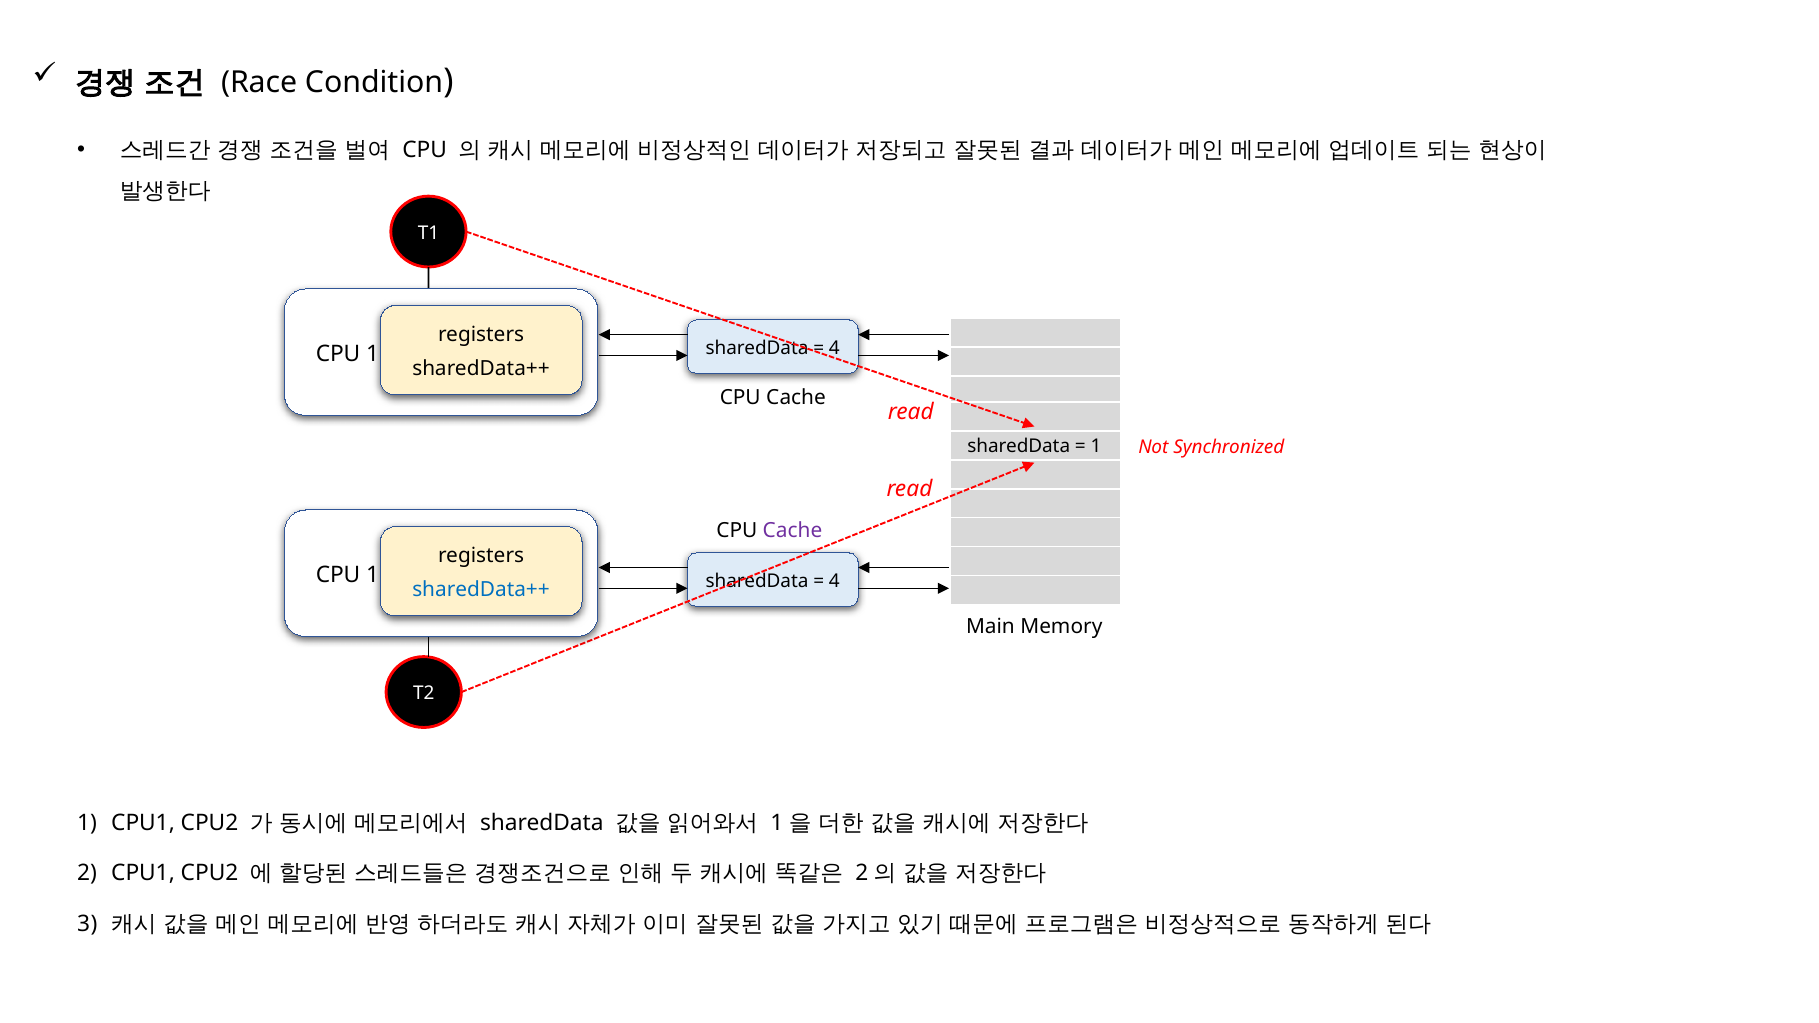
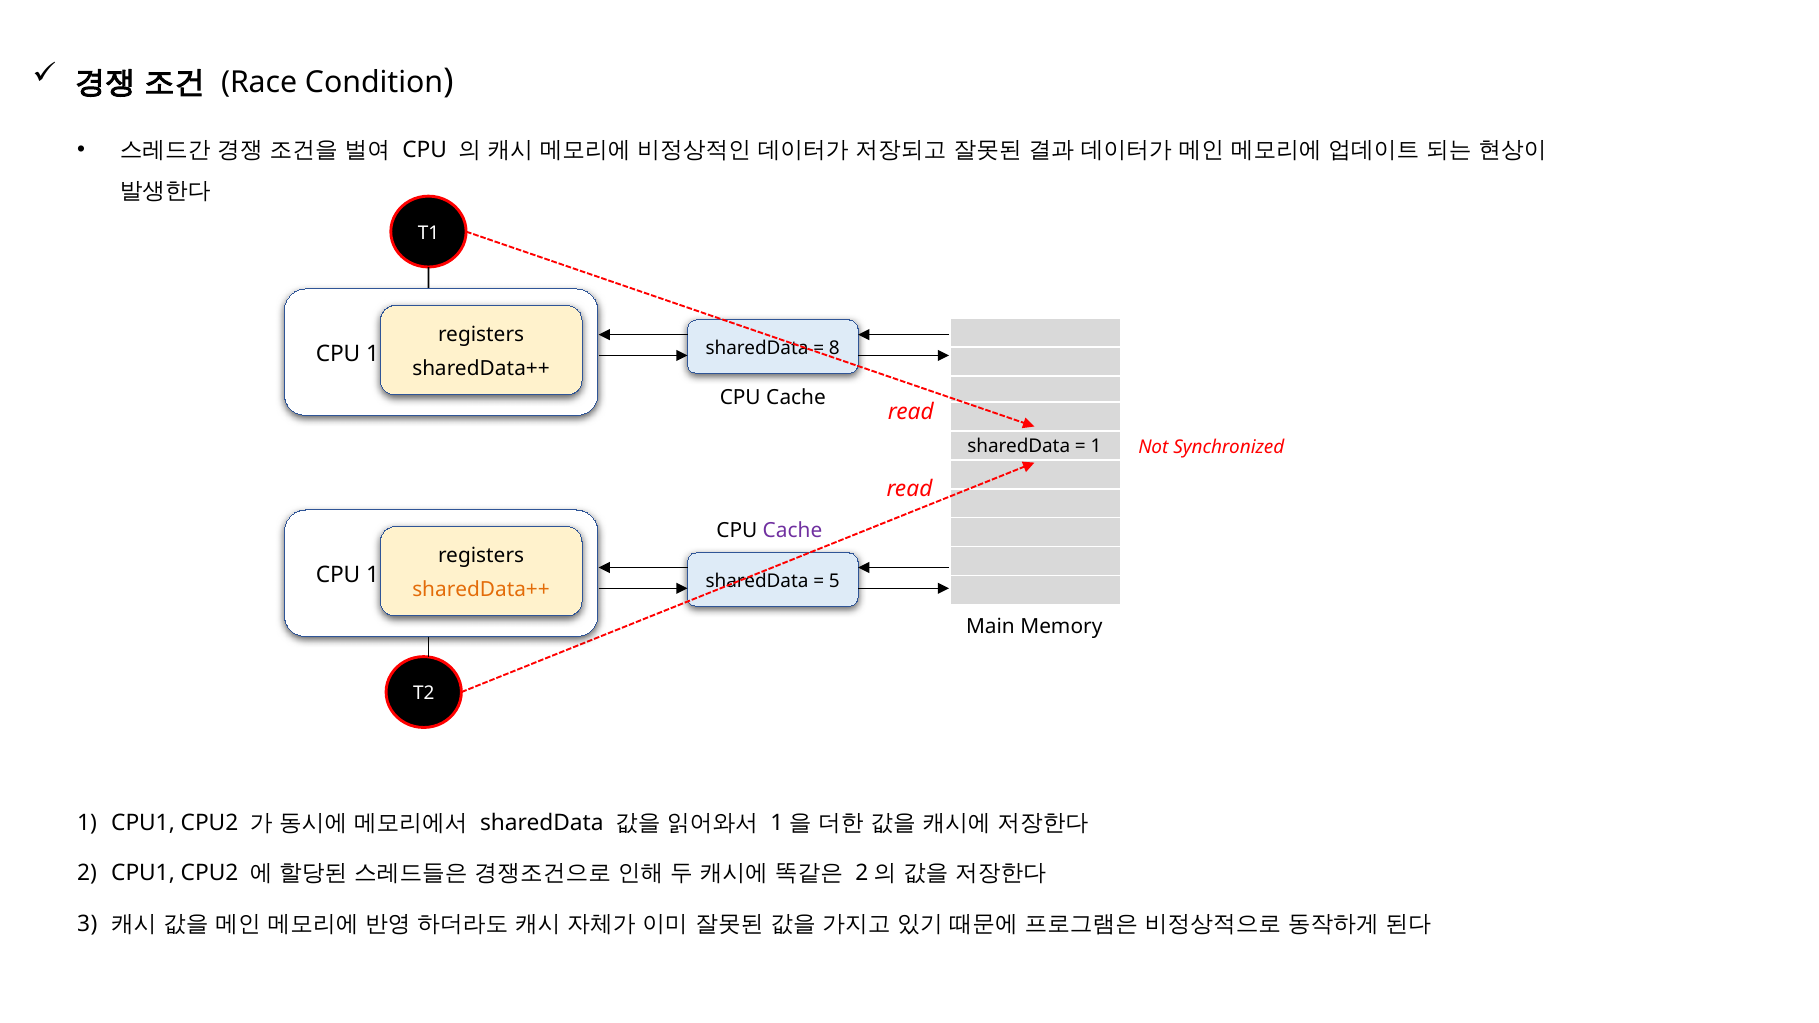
4: 4 -> 8 (834, 348)
4: 4 -> 5 (834, 581)
sharedData++ colour: blue -> orange (481, 590)
